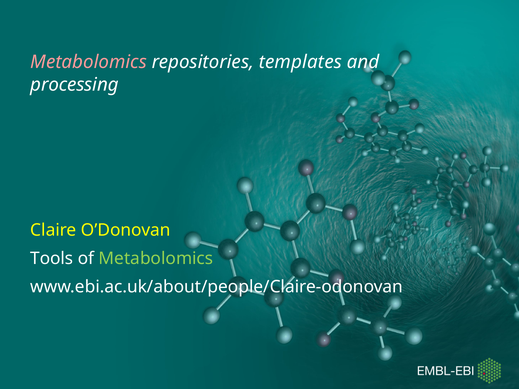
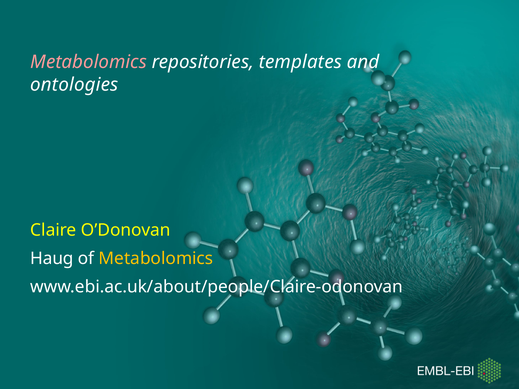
processing: processing -> ontologies (74, 85)
Tools: Tools -> Haug (52, 259)
Metabolomics colour: light green -> yellow (156, 259)
